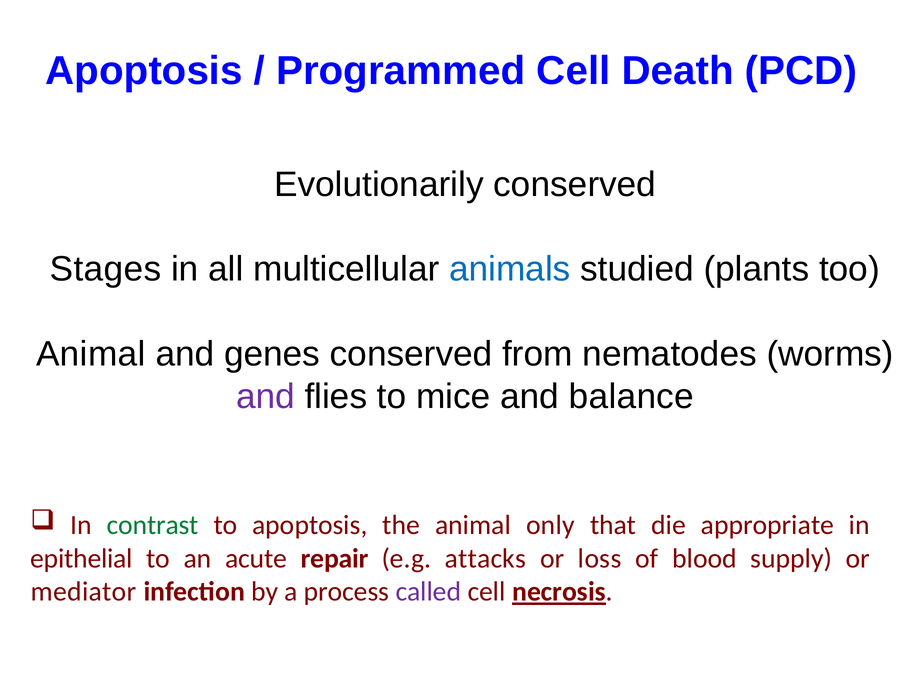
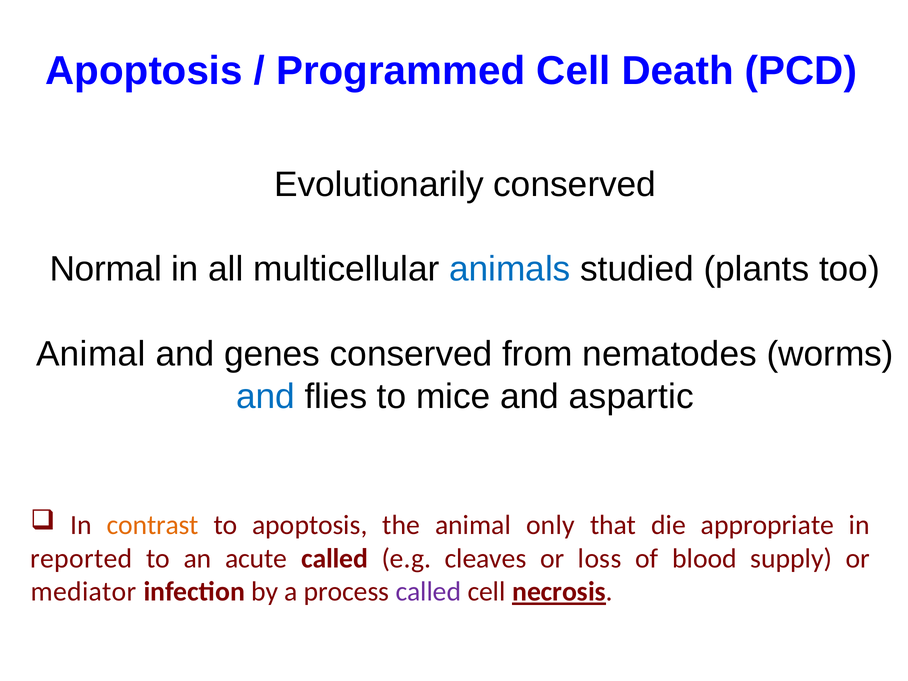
Stages: Stages -> Normal (106, 269)
and colour: purple -> blue (265, 396)
balance: balance -> aspartic (631, 396)
contrast colour: green -> orange (153, 525)
epithelial: epithelial -> reported (81, 559)
acute repair: repair -> called (335, 559)
attacks: attacks -> cleaves (486, 559)
